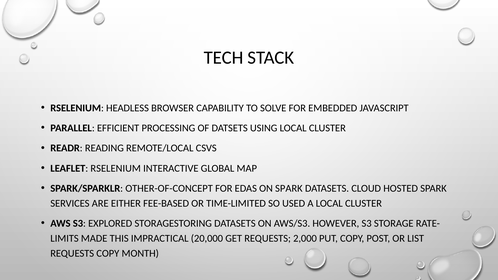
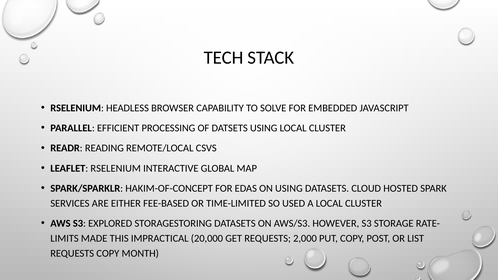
OTHER-OF-CONCEPT: OTHER-OF-CONCEPT -> HAKIM-OF-CONCEPT (169, 189)
ON SPARK: SPARK -> USING (289, 189)
